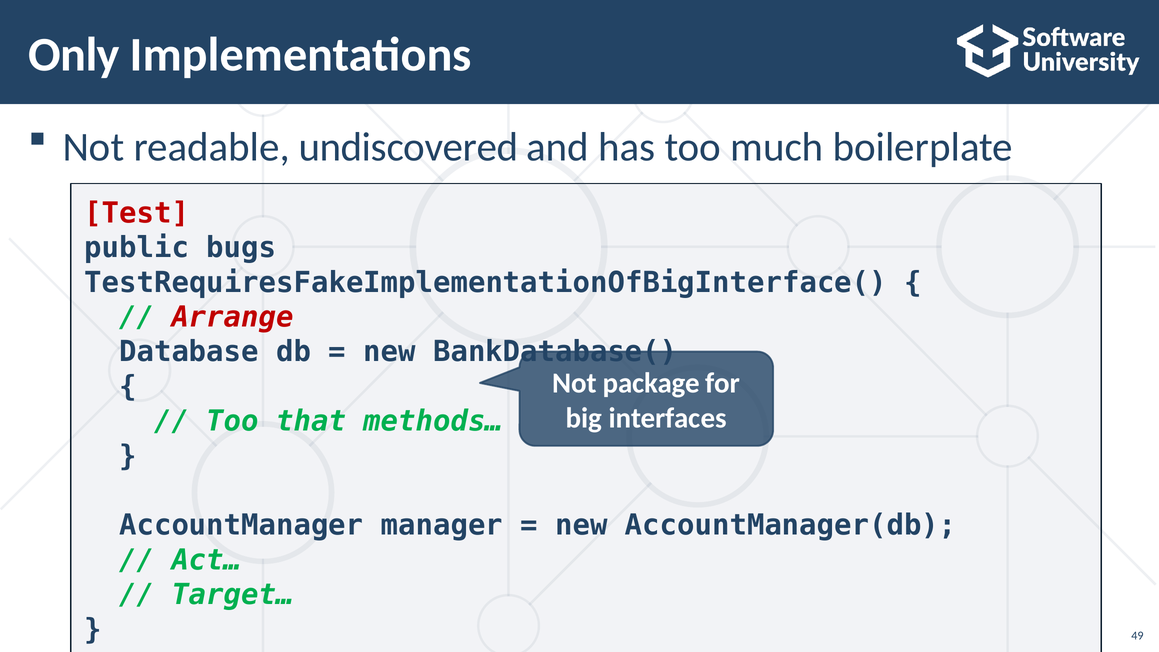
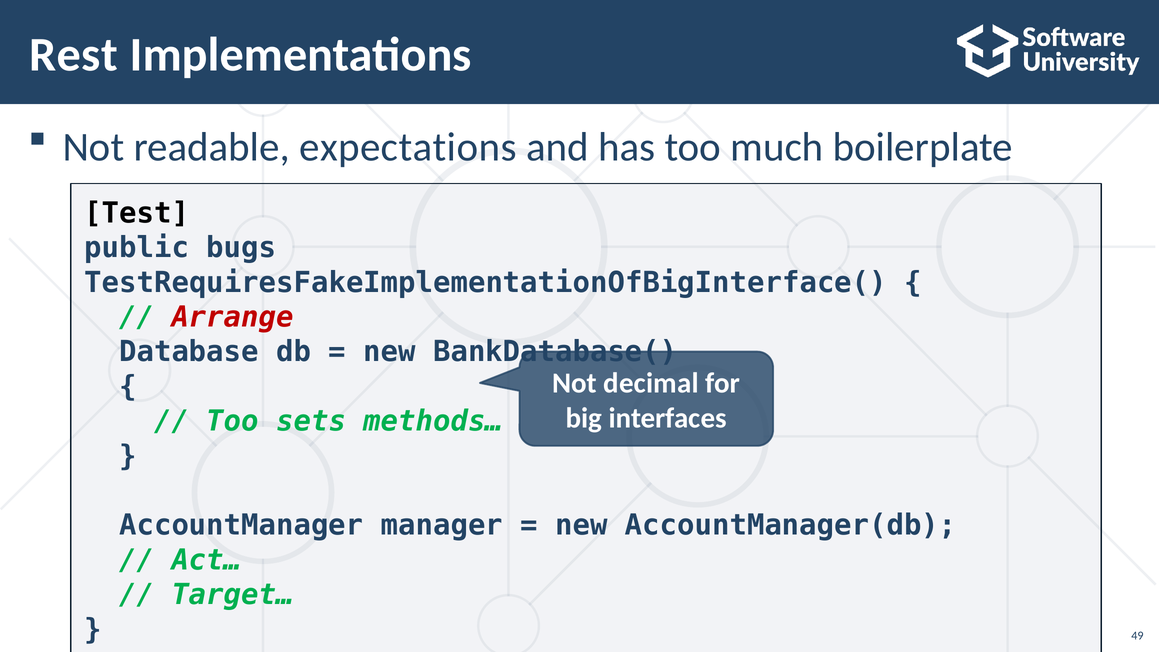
Only: Only -> Rest (73, 55)
undiscovered: undiscovered -> expectations (408, 147)
Test colour: red -> black (137, 213)
package: package -> decimal (651, 383)
that: that -> sets (311, 421)
